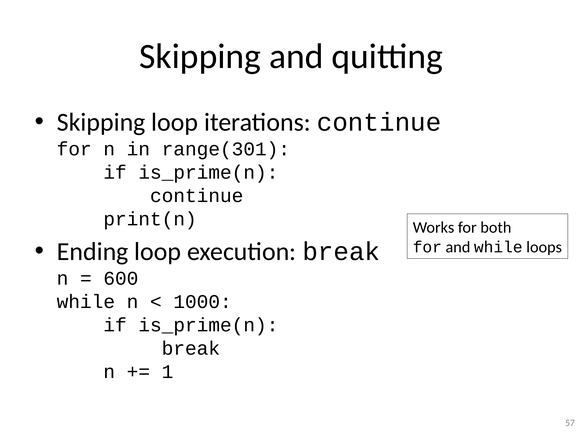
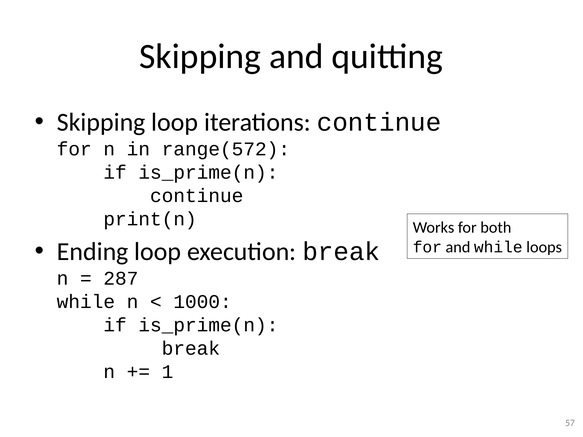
range(301: range(301 -> range(572 (226, 149)
600: 600 -> 287 (121, 279)
